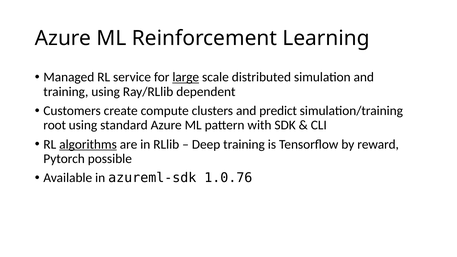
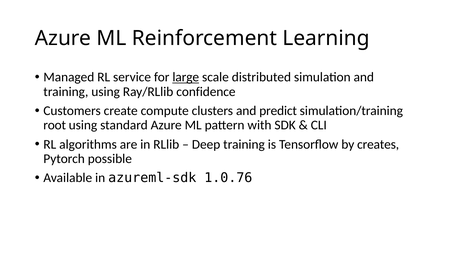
dependent: dependent -> confidence (206, 92)
algorithms underline: present -> none (88, 144)
reward: reward -> creates (378, 144)
